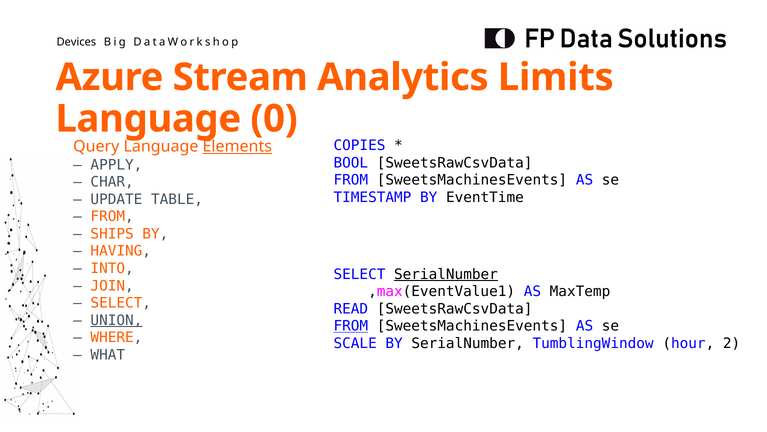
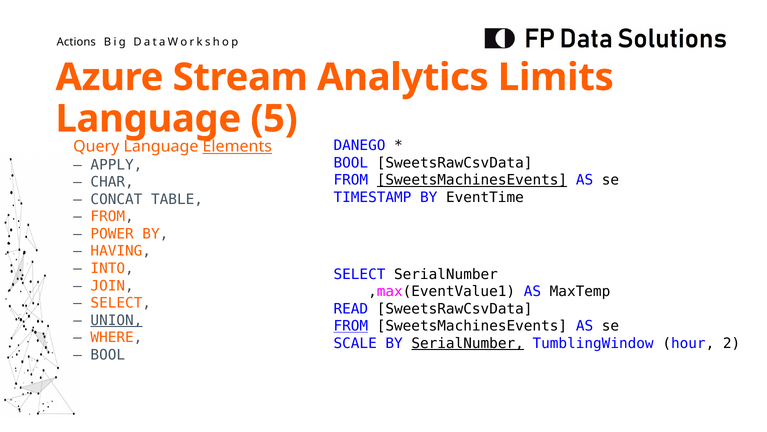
Devices: Devices -> Actions (76, 42)
0: 0 -> 5 (274, 119)
COPIES: COPIES -> DANEGO (359, 145)
SweetsMachinesEvents underline: none -> present (472, 180)
UPDATE: UPDATE -> CONCAT (116, 199)
SHIPS: SHIPS -> POWER (112, 234)
SerialNumber underline: present -> none (446, 274)
SerialNumber underline: none -> present (468, 343)
WHAT: WHAT -> BOOL (108, 354)
